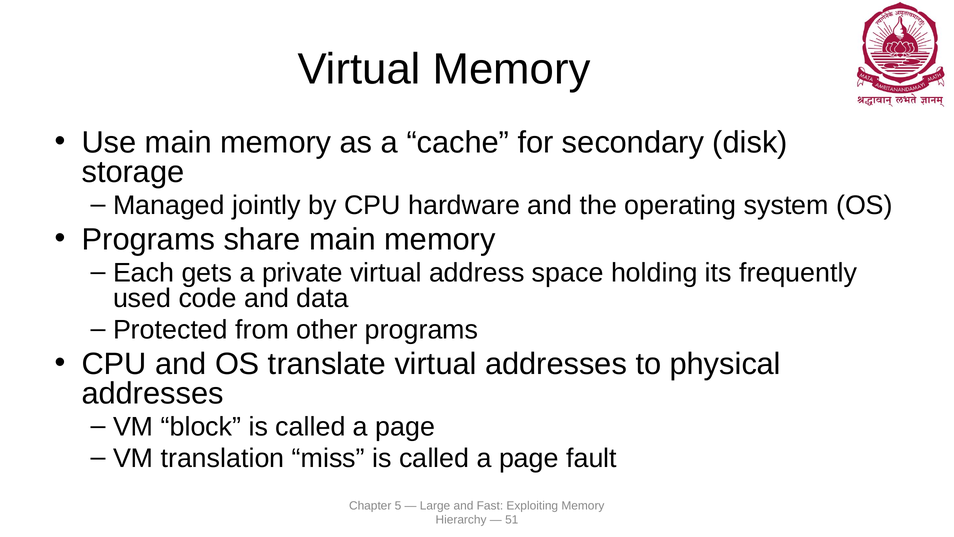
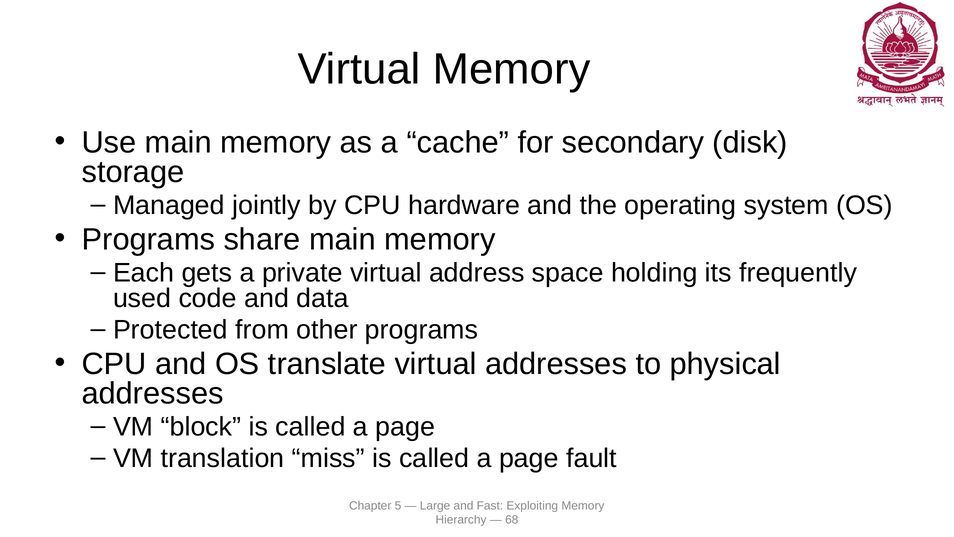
51: 51 -> 68 (512, 520)
